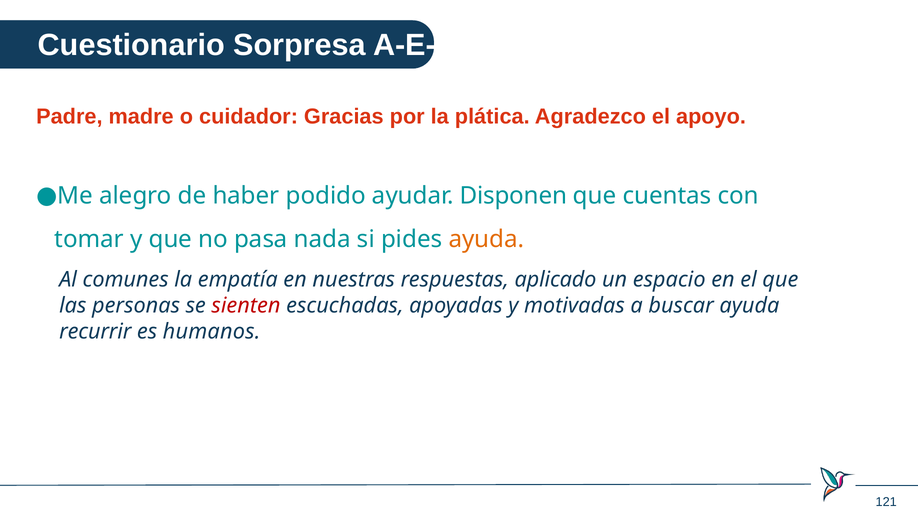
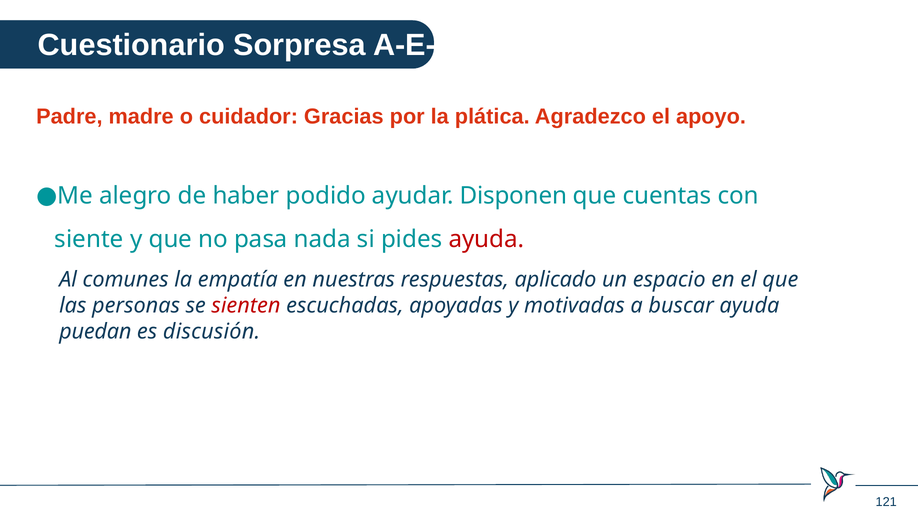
tomar: tomar -> siente (89, 239)
ayuda colour: orange -> red (486, 239)
recurrir: recurrir -> puedan (95, 331)
humanos: humanos -> discusión (212, 331)
